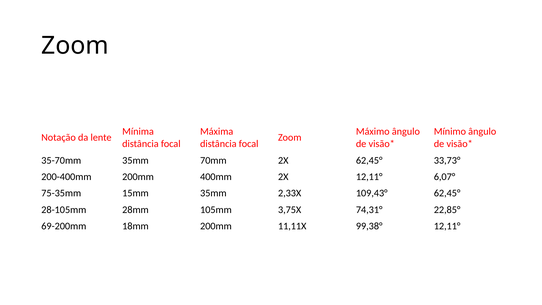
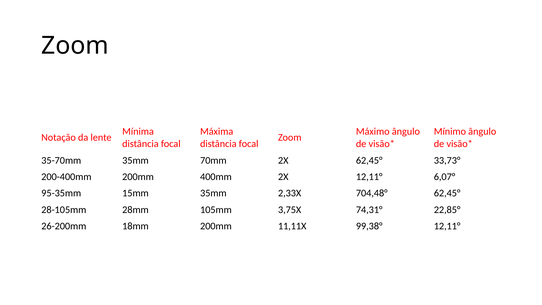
75-35mm: 75-35mm -> 95-35mm (61, 193)
109,43°: 109,43° -> 704,48° (372, 193)
69-200mm: 69-200mm -> 26-200mm (64, 226)
